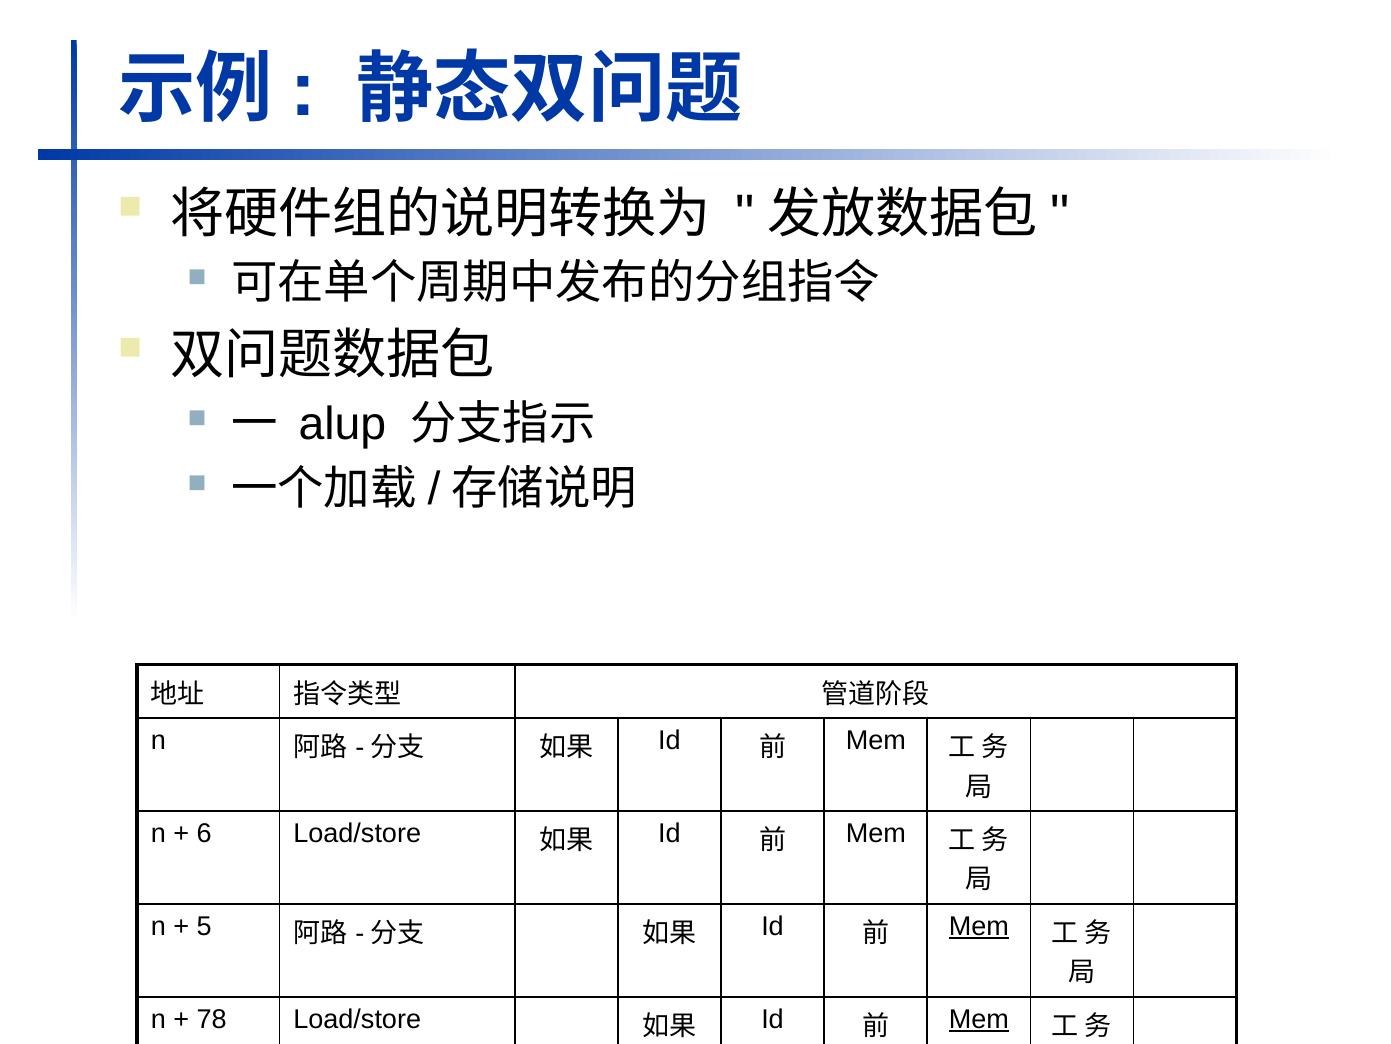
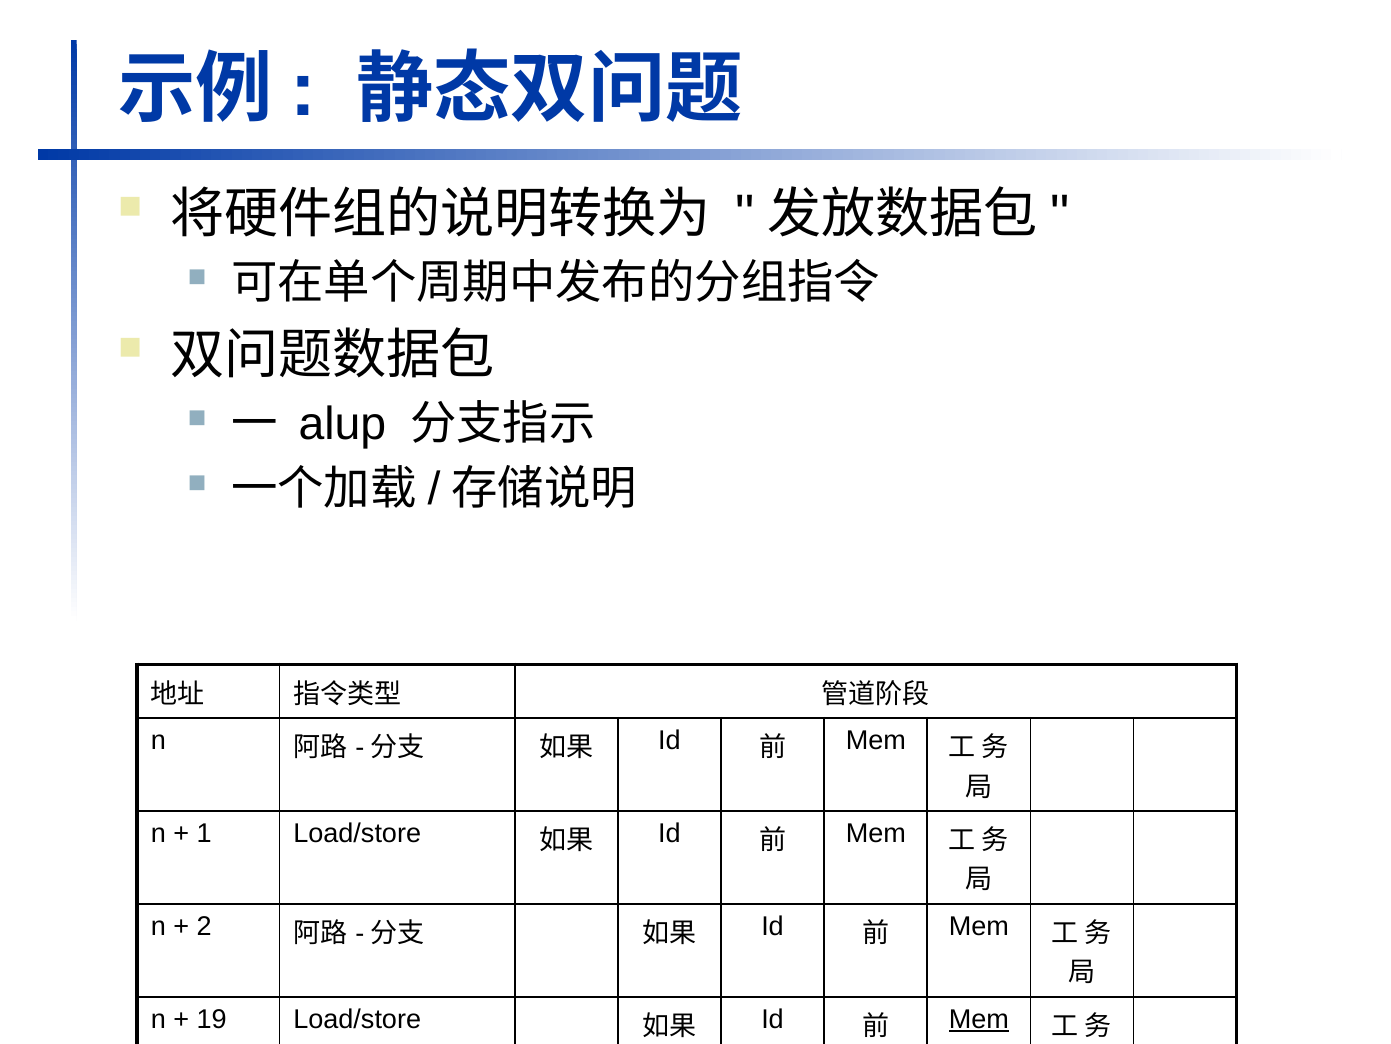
6: 6 -> 1 (204, 833)
5: 5 -> 2 (204, 926)
Mem underline: present -> none (979, 926)
78: 78 -> 19 (212, 1019)
